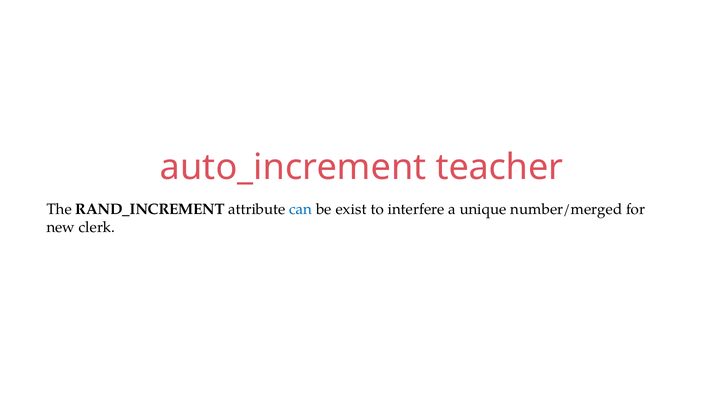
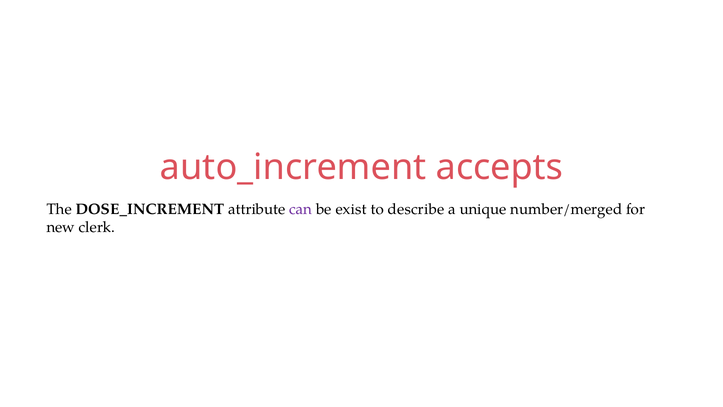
teacher: teacher -> accepts (499, 167)
RAND_INCREMENT: RAND_INCREMENT -> DOSE_INCREMENT (150, 209)
can colour: blue -> purple (301, 209)
interfere: interfere -> describe (416, 209)
